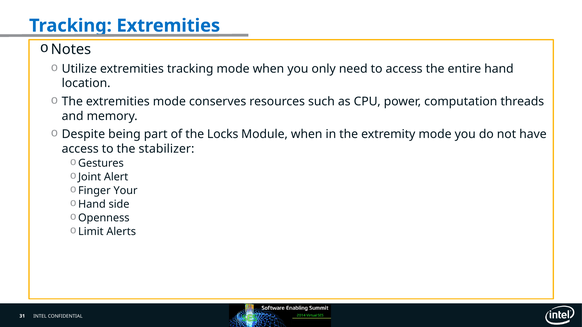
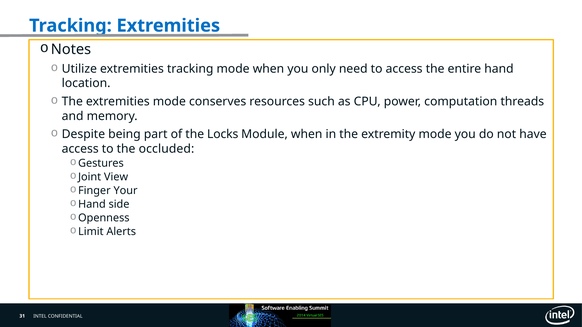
stabilizer: stabilizer -> occluded (166, 149)
Alert: Alert -> View (116, 177)
